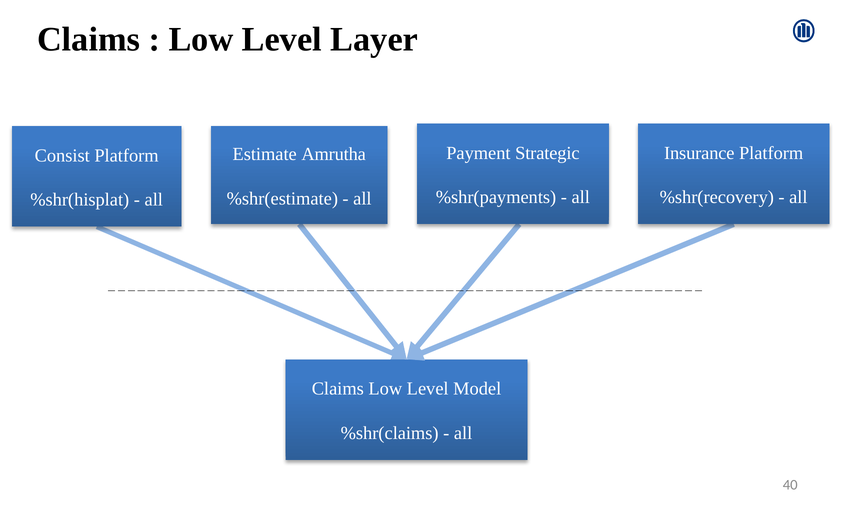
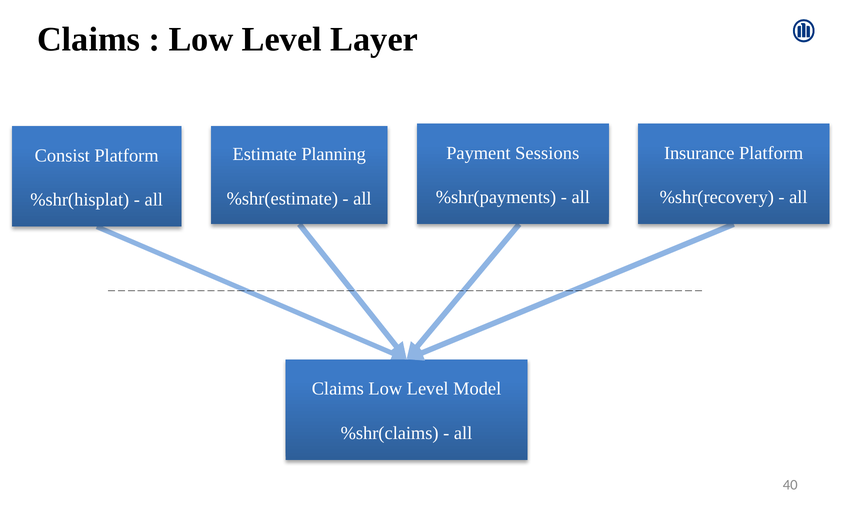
Strategic: Strategic -> Sessions (547, 153)
Amrutha: Amrutha -> Planning (334, 154)
